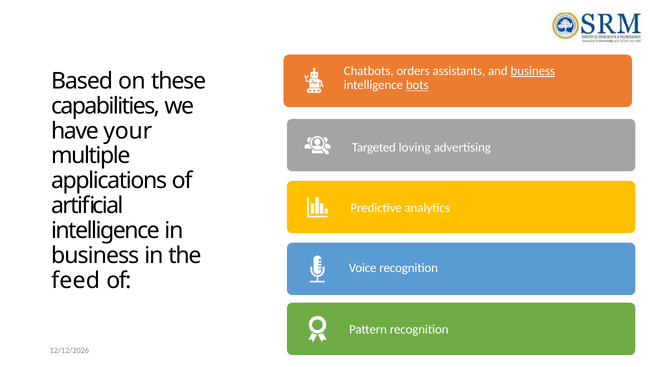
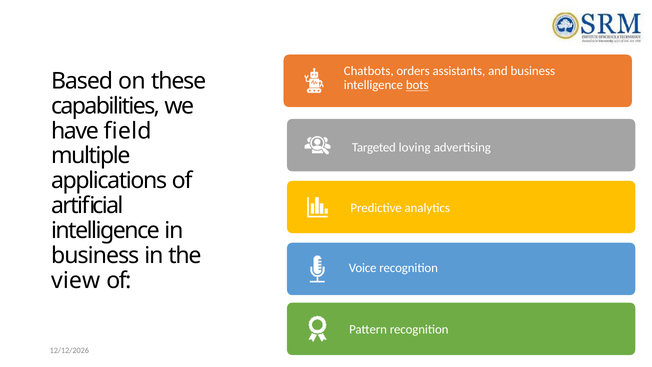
business underline: present -> none (533, 71)
your: your -> field (128, 131)
feed: feed -> view (76, 280)
